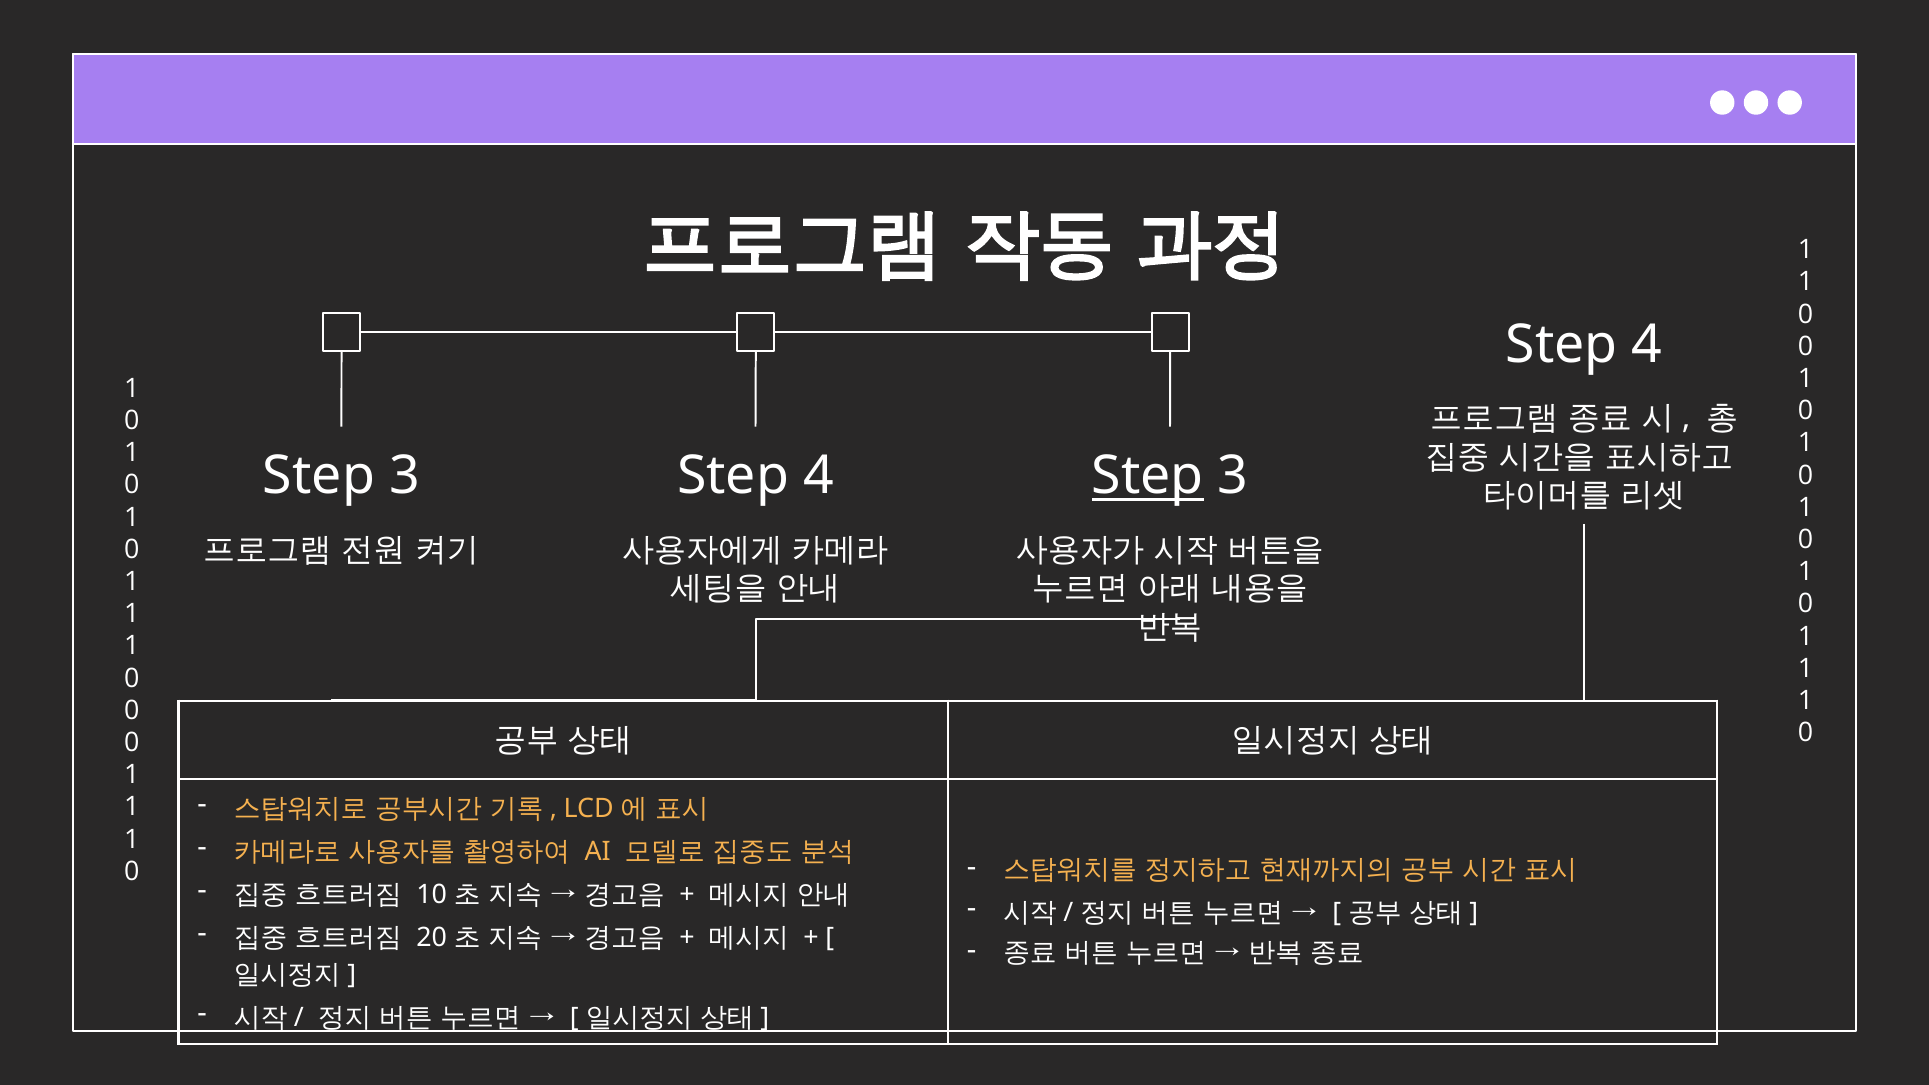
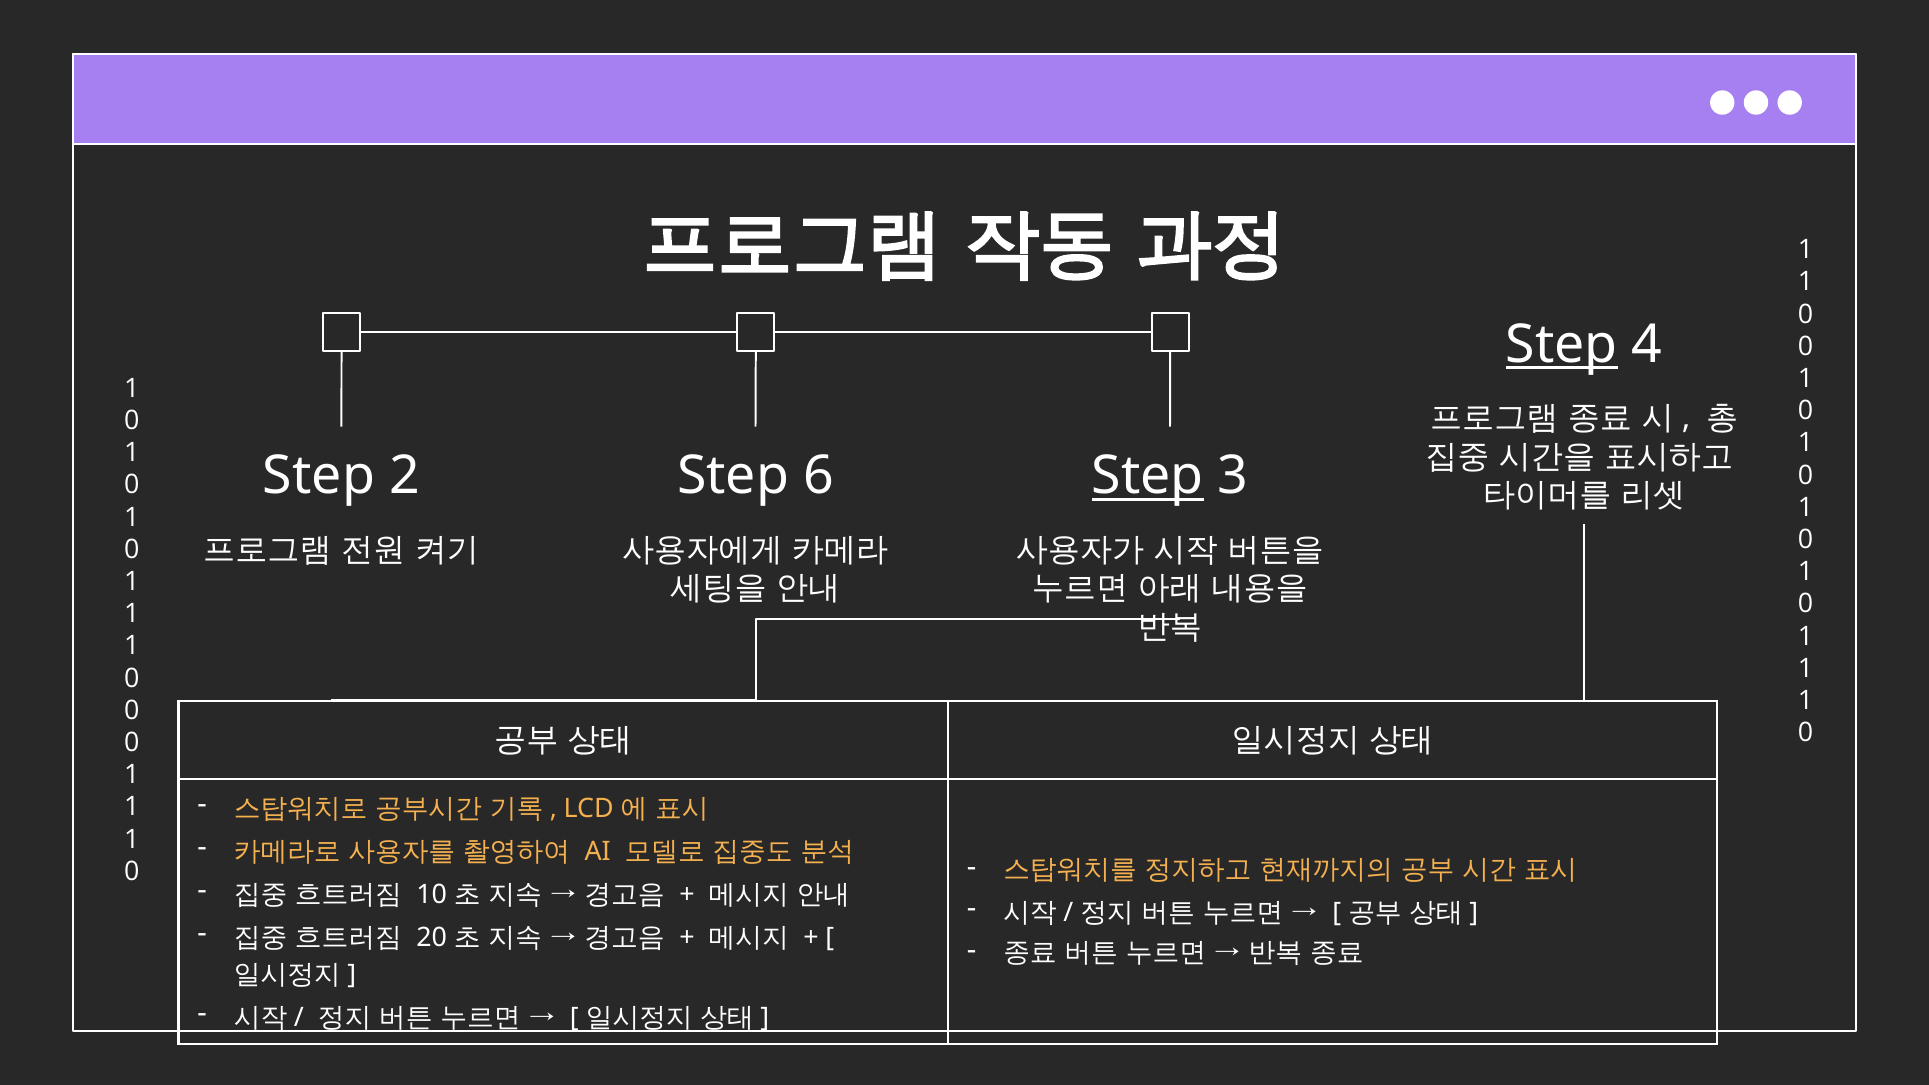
Step underline: none -> present (1562, 344)
3: 3 -> 2 (404, 476)
4: 4 -> 6 (818, 476)
